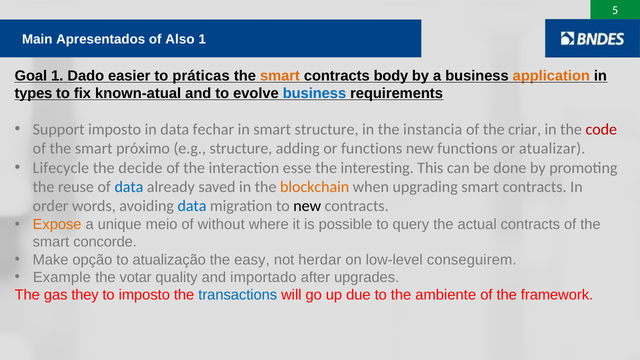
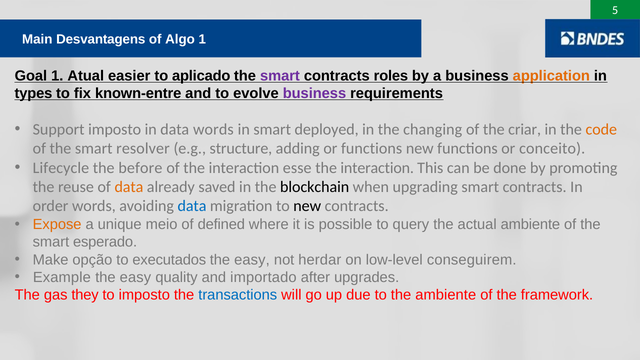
Apresentados: Apresentados -> Desvantagens (101, 39)
Also: Also -> Algo (180, 39)
Dado: Dado -> Atual (86, 76)
práticas: práticas -> aplicado (201, 76)
smart colour: orange -> purple (280, 76)
body: body -> roles (391, 76)
known-atual: known-atual -> known-entre (138, 93)
business colour: blue -> purple (314, 93)
data fechar: fechar -> words (213, 129)
smart structure: structure -> deployed (327, 129)
instancia: instancia -> changing (433, 129)
code colour: red -> orange (601, 129)
próximo: próximo -> resolver (143, 149)
atualizar: atualizar -> conceito (552, 149)
decide: decide -> before (140, 168)
interesting: interesting -> interaction (377, 168)
data colour: blue -> orange (129, 187)
blockchain colour: orange -> black (315, 187)
without: without -> defined (221, 224)
actual contracts: contracts -> ambiente (530, 224)
concorde: concorde -> esperado (105, 242)
atualização: atualização -> executados (169, 260)
votar: votar -> easy (135, 277)
